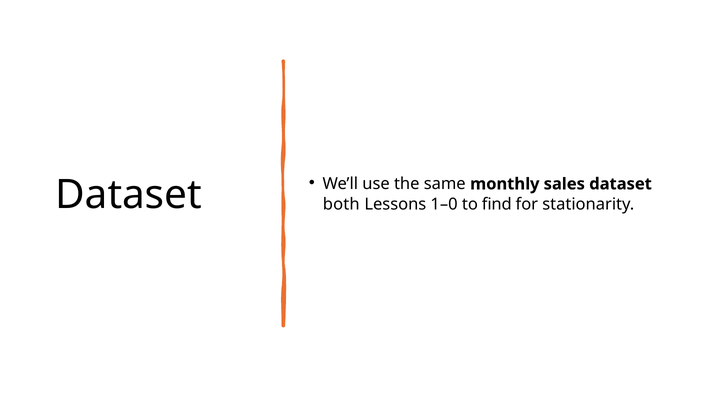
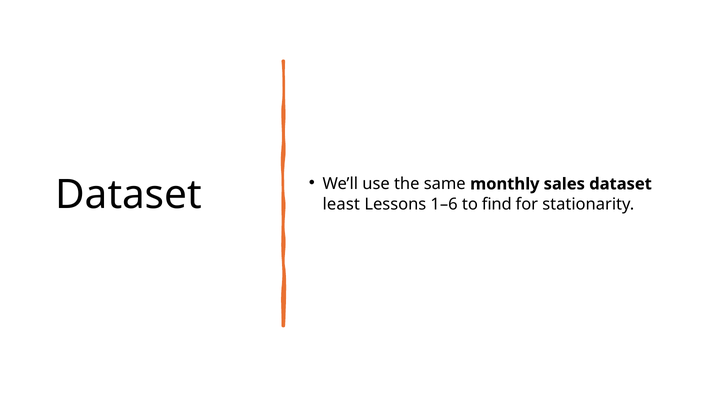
both: both -> least (341, 204)
1–0: 1–0 -> 1–6 (444, 204)
